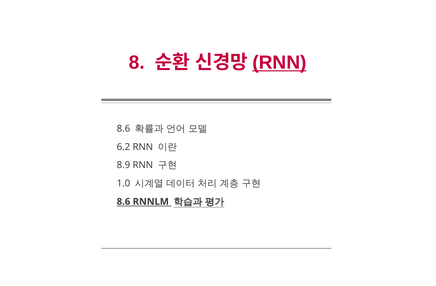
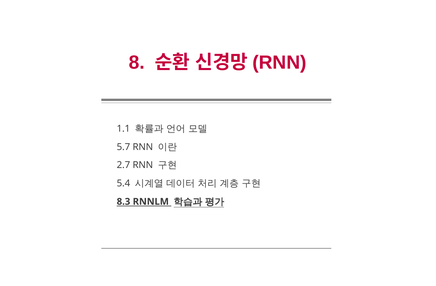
RNN underline: present -> none (279, 63)
8.6: 8.6 -> 1.1 (123, 129)
6.2: 6.2 -> 5.7 (123, 147)
8.9: 8.9 -> 2.7 (123, 165)
1.0: 1.0 -> 5.4 (123, 184)
8.6: 8.6 -> 8.3 (123, 202)
